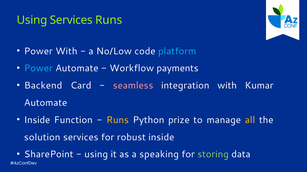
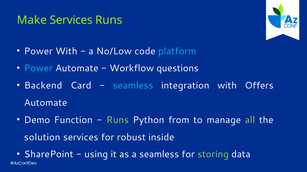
Using: Using -> Make (32, 20)
payments: payments -> questions (178, 69)
seamless colour: pink -> light blue (133, 86)
Kumar: Kumar -> Offers (259, 86)
Inside: Inside -> Demo (37, 120)
Runs colour: yellow -> light green (118, 120)
prize: prize -> from (179, 120)
all colour: yellow -> light green (250, 120)
a speaking: speaking -> seamless (159, 155)
